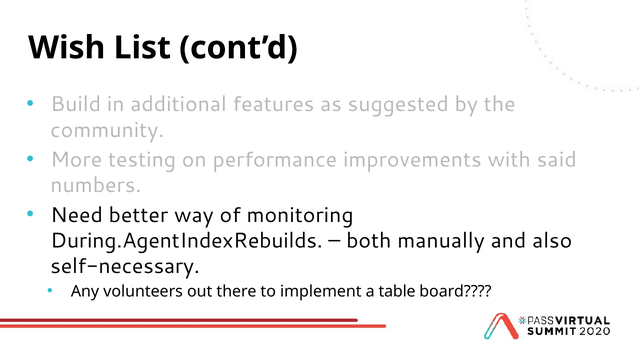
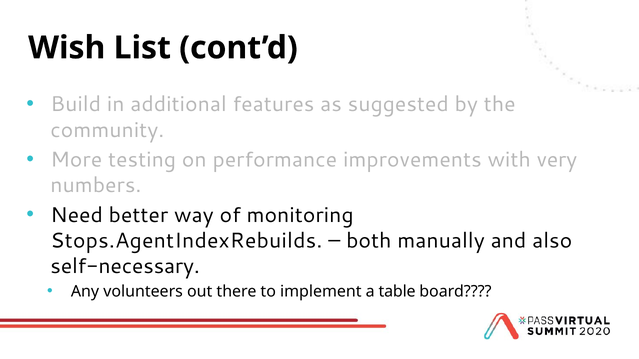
said: said -> very (557, 160)
During.AgentIndexRebuilds: During.AgentIndexRebuilds -> Stops.AgentIndexRebuilds (186, 241)
